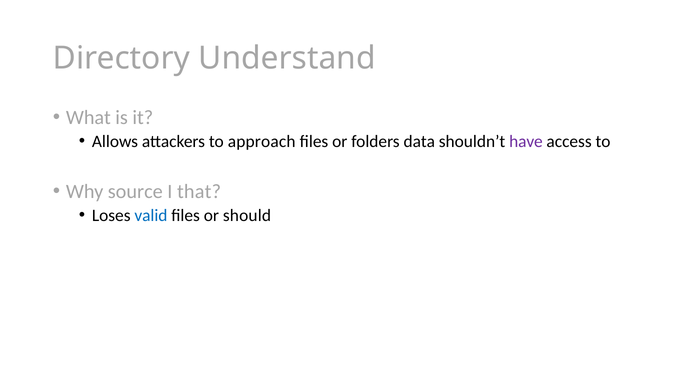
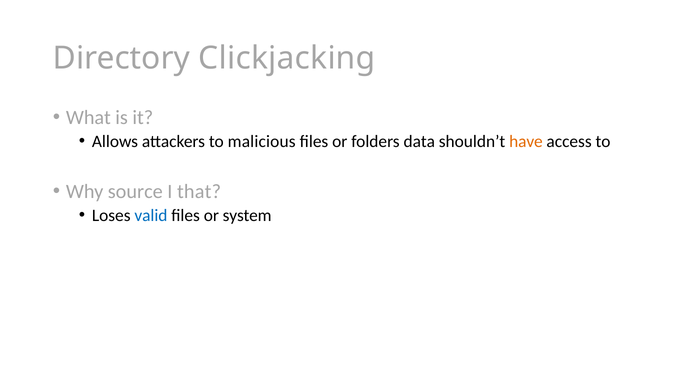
Understand: Understand -> Clickjacking (287, 58)
approach: approach -> malicious (262, 141)
have colour: purple -> orange (526, 141)
should: should -> system (247, 215)
